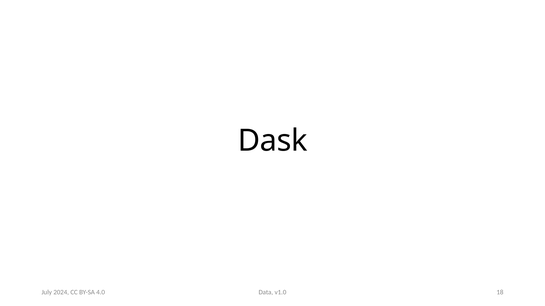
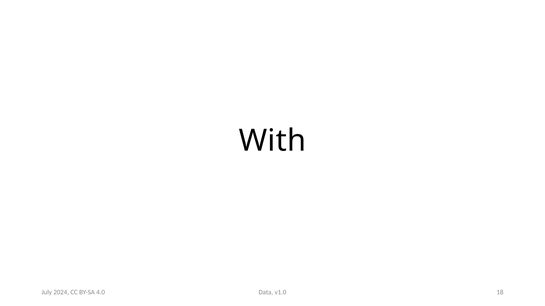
Dask: Dask -> With (272, 141)
